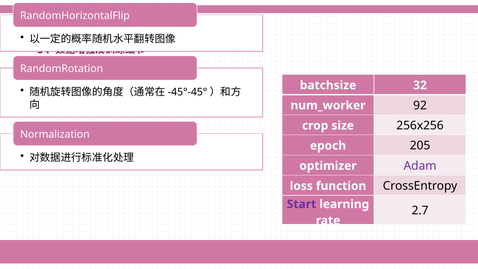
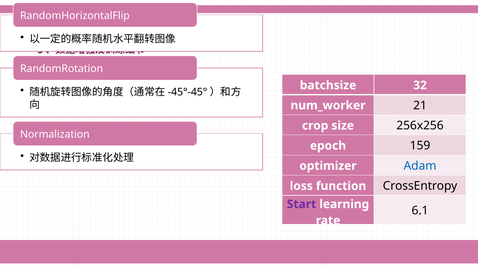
92: 92 -> 21 (420, 105)
205: 205 -> 159 (420, 146)
Adam colour: purple -> blue (420, 166)
2.7: 2.7 -> 6.1 (420, 210)
